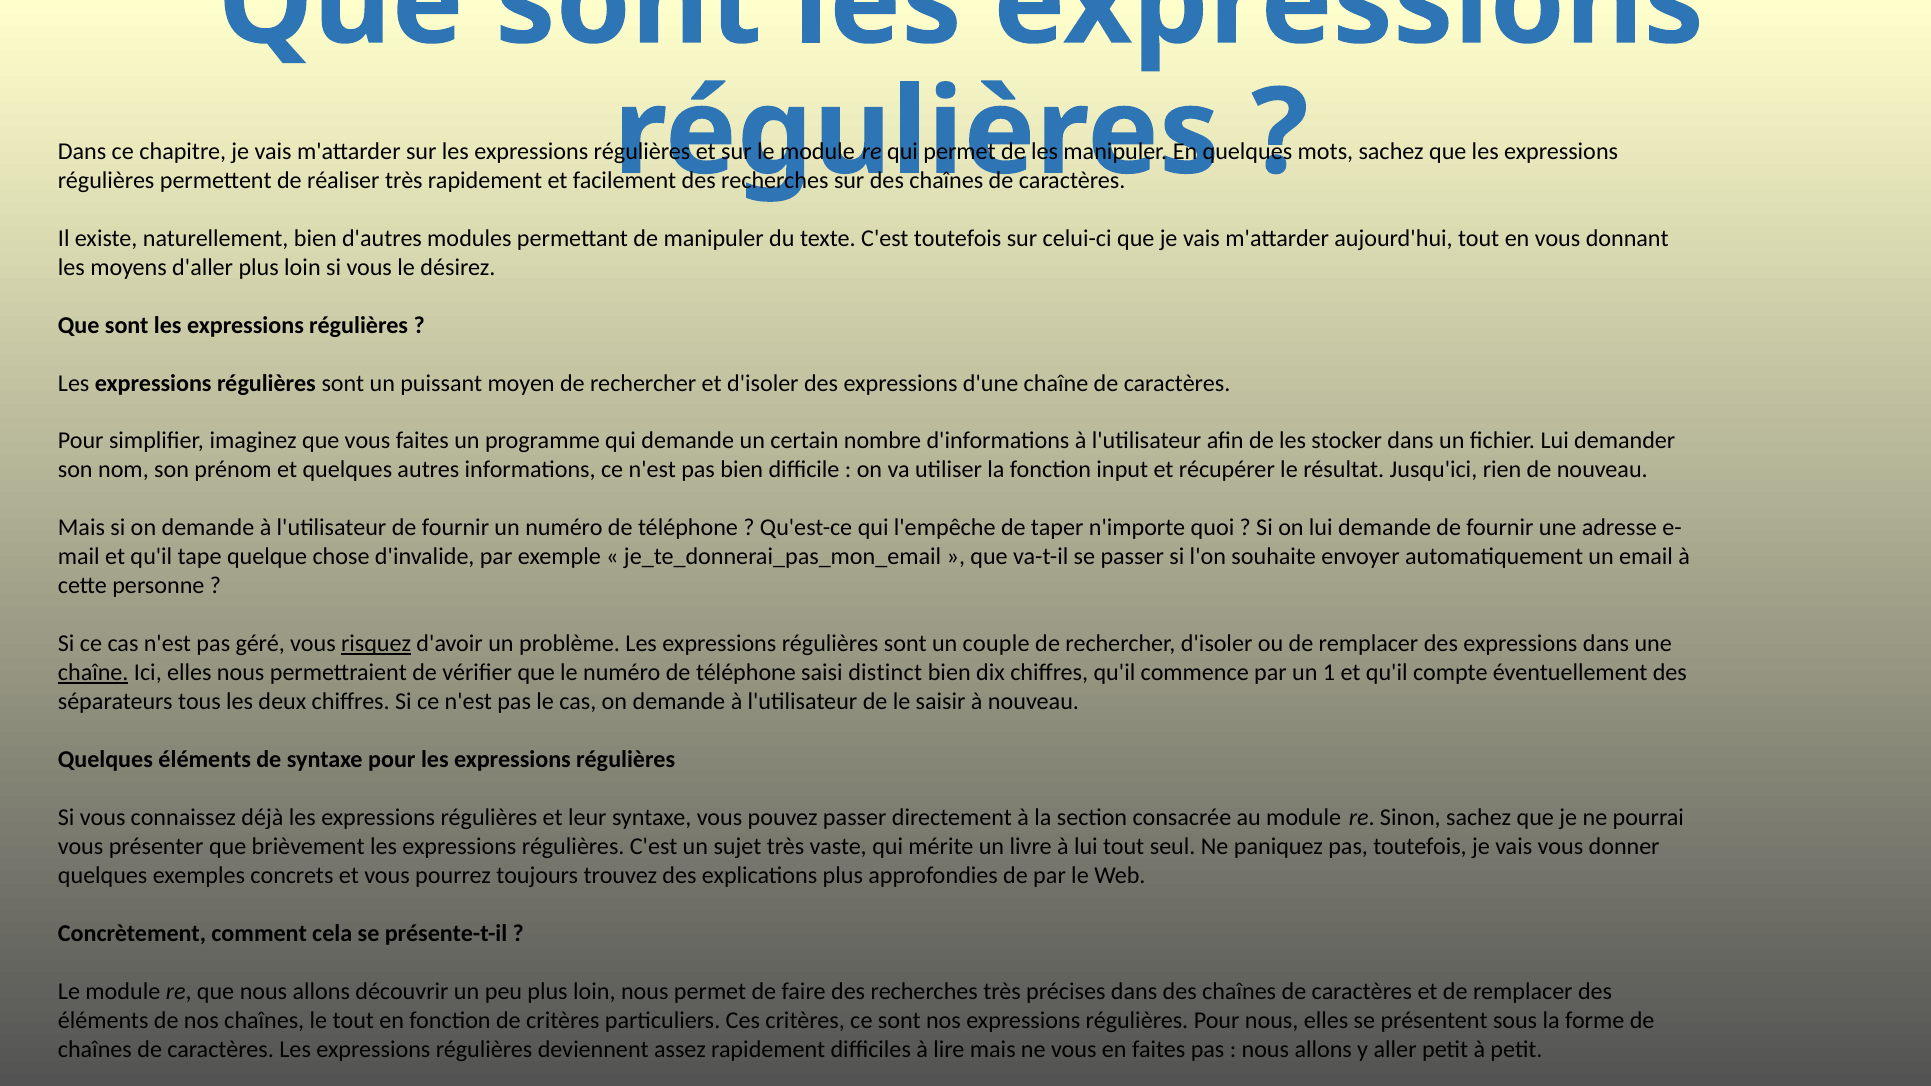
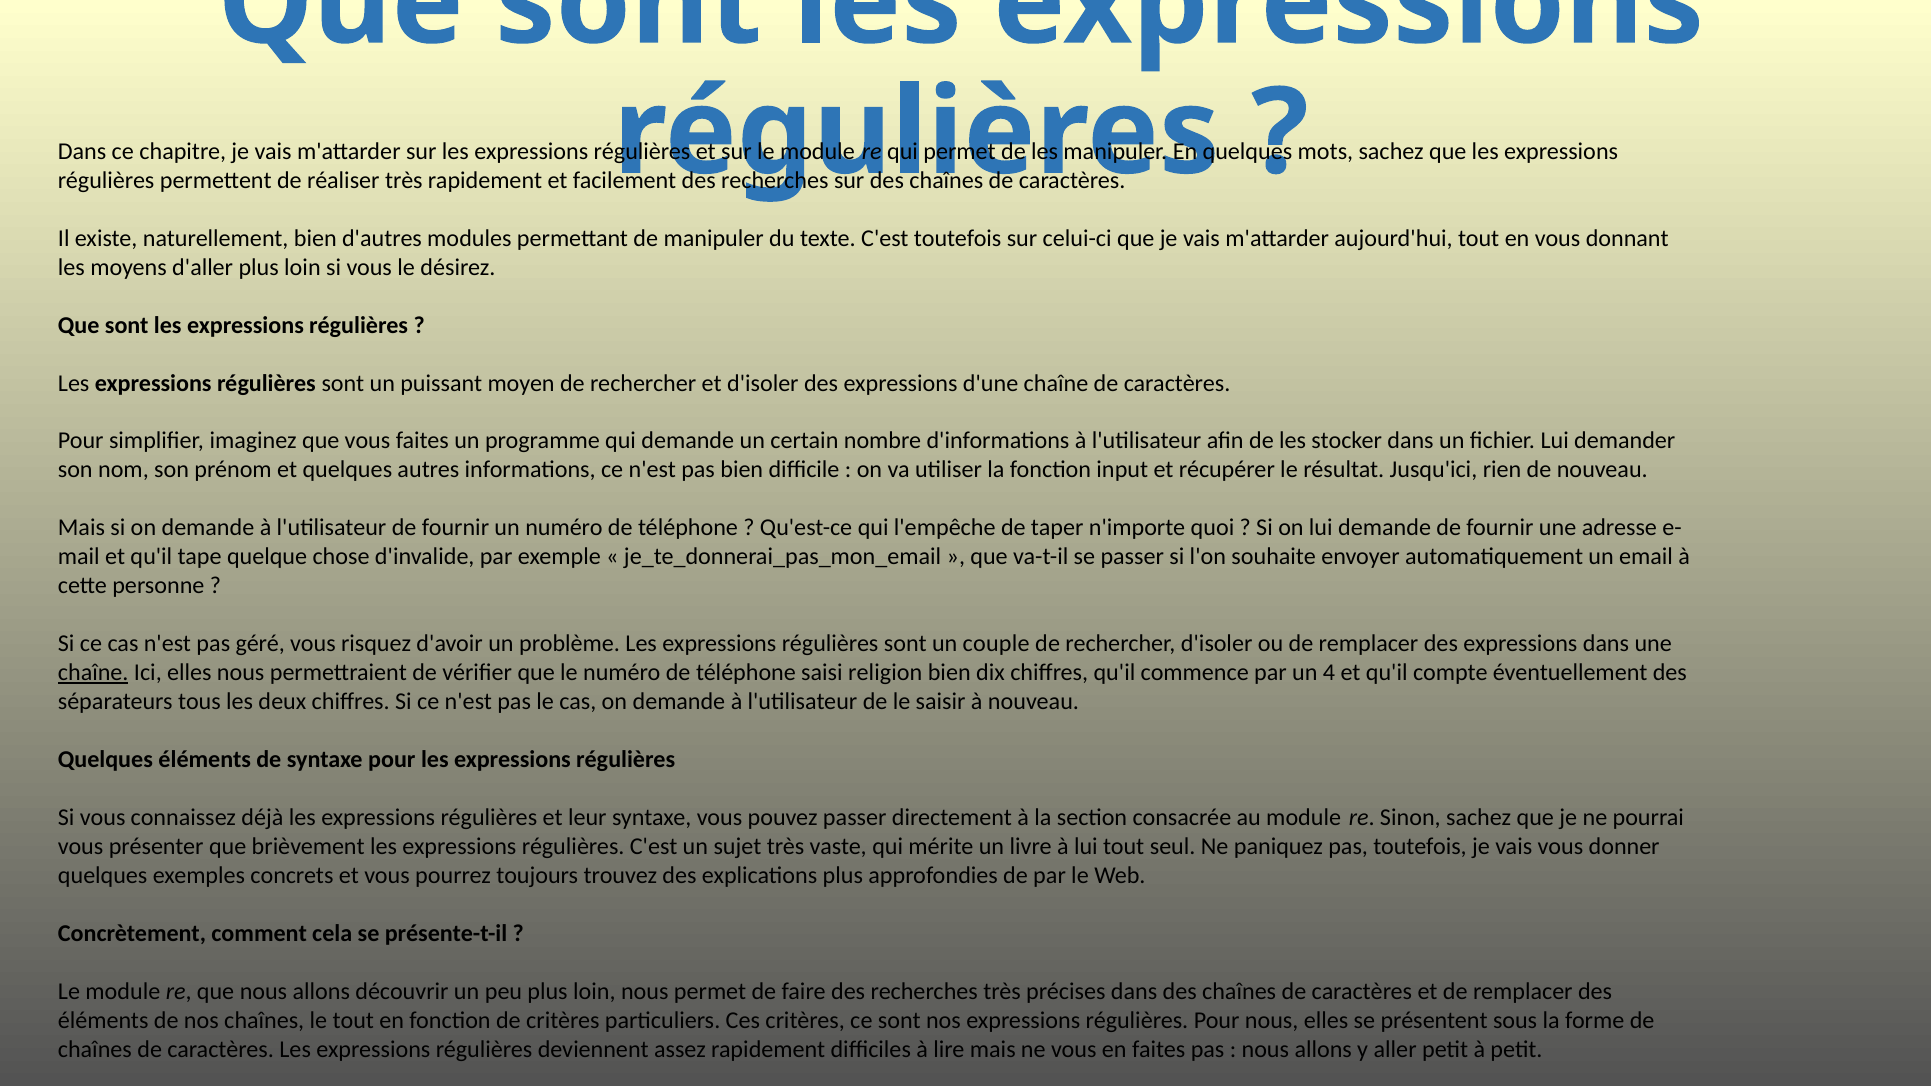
risquez underline: present -> none (376, 644)
distinct: distinct -> religion (885, 673)
1: 1 -> 4 (1329, 673)
